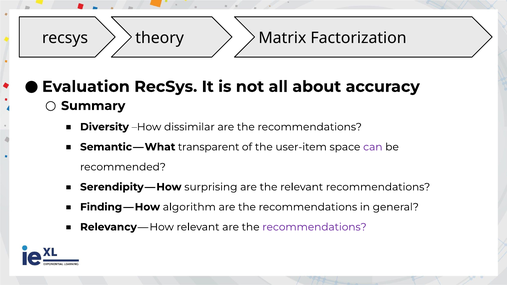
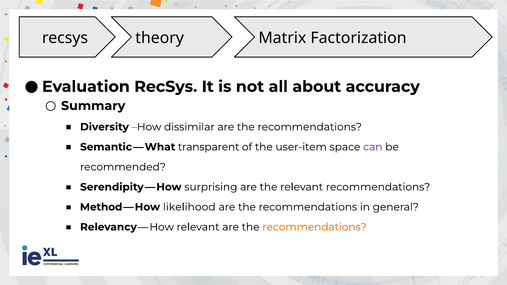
Finding: Finding -> Method (101, 207)
algorithm: algorithm -> likelihood (189, 207)
recommendations colour: purple -> orange (314, 227)
